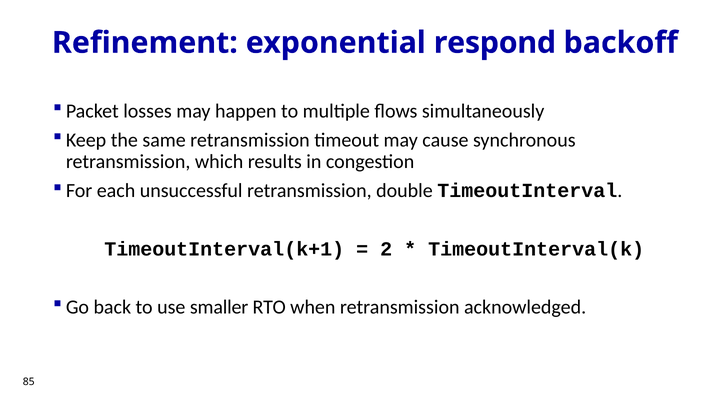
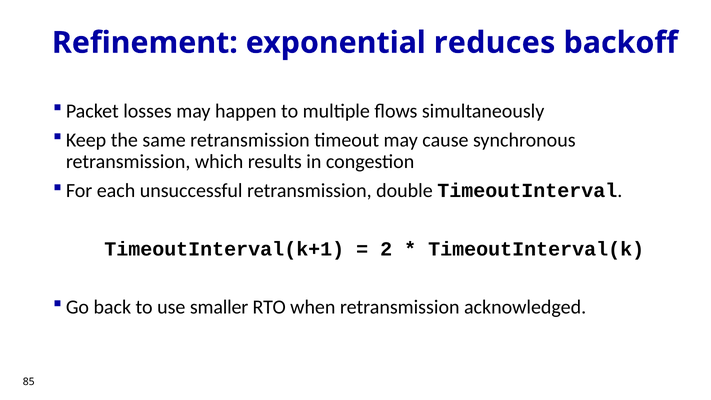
respond: respond -> reduces (495, 43)
